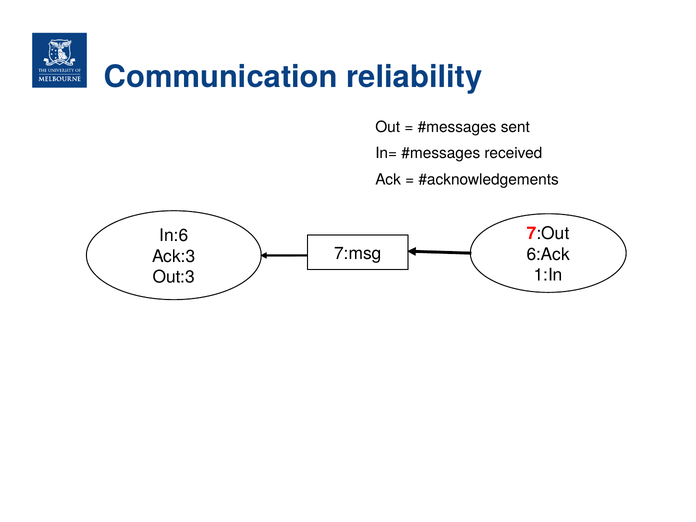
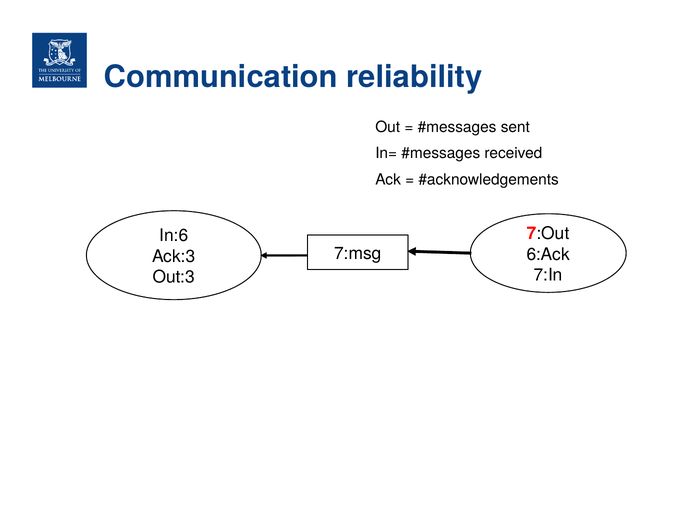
1:In: 1:In -> 7:In (548, 275)
